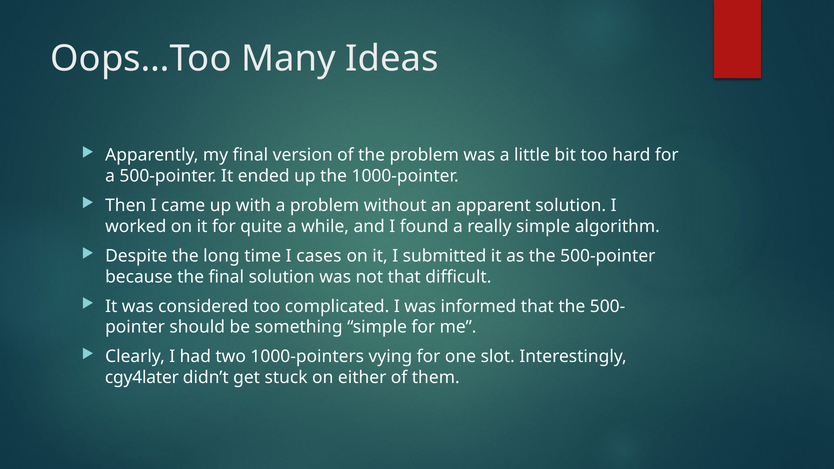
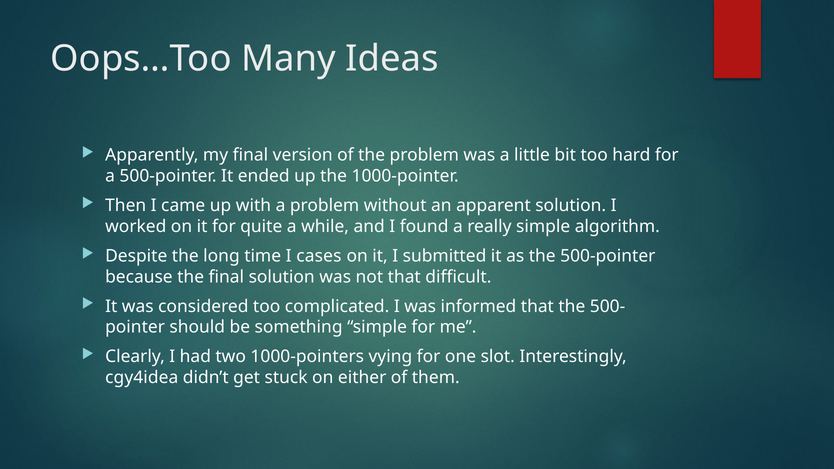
cgy4later: cgy4later -> cgy4idea (142, 378)
